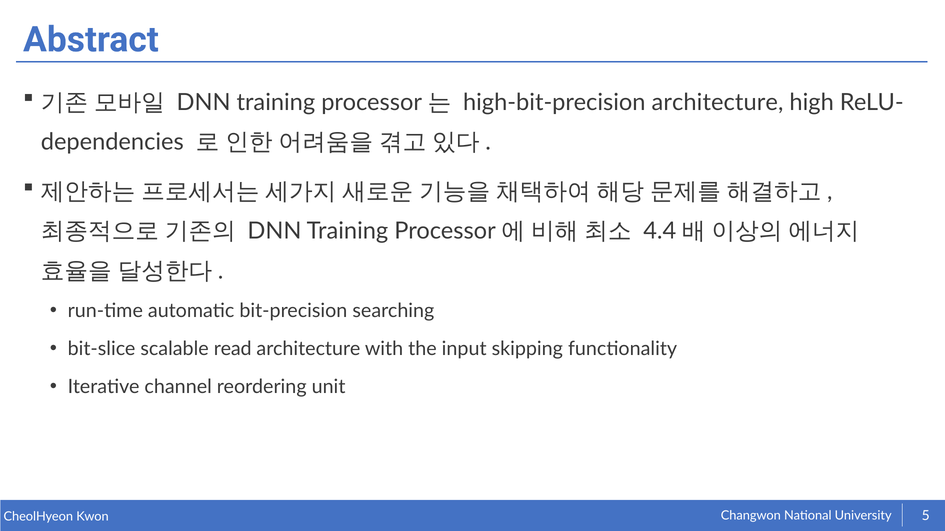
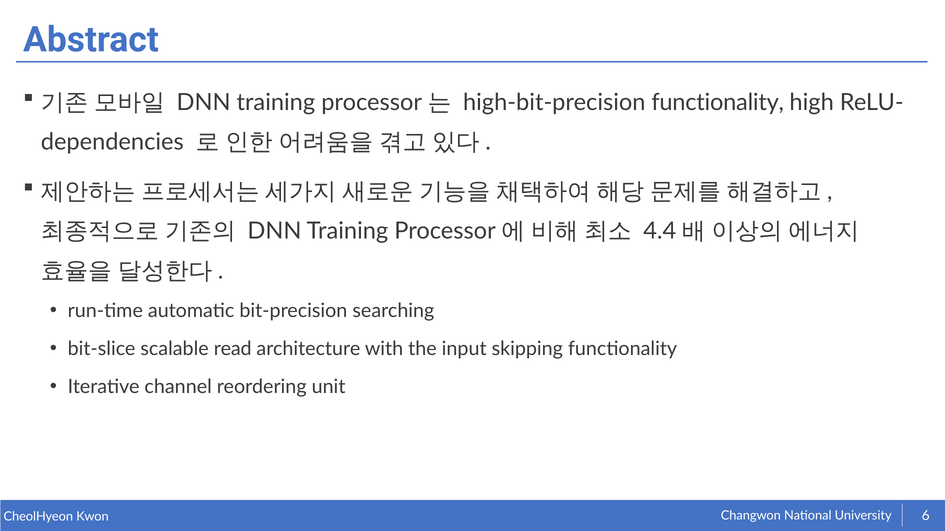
high-bit-precision architecture: architecture -> functionality (718, 103)
5: 5 -> 6 (926, 516)
